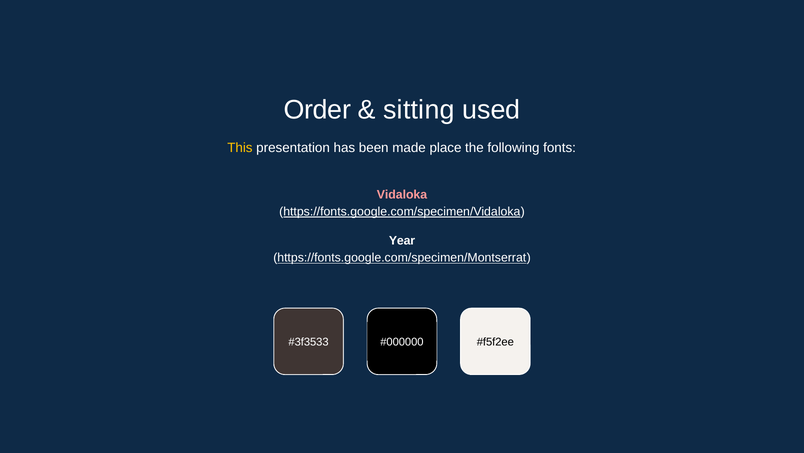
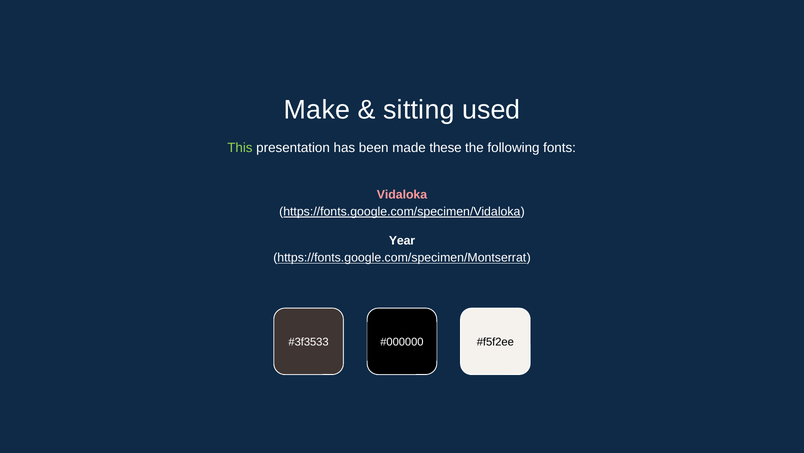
Order: Order -> Make (317, 110)
This colour: yellow -> light green (240, 148)
place: place -> these (446, 148)
